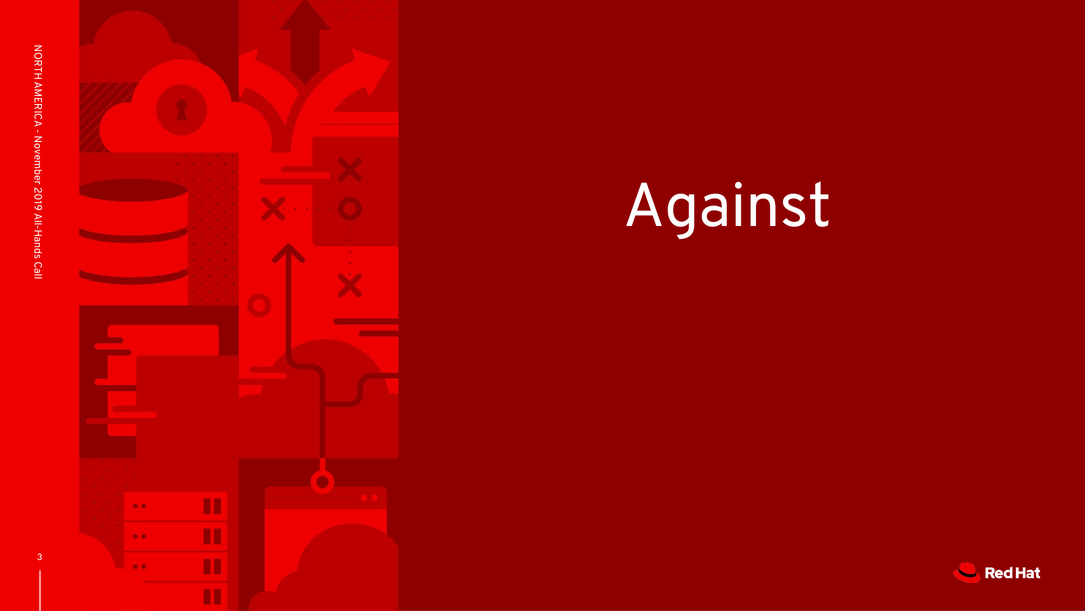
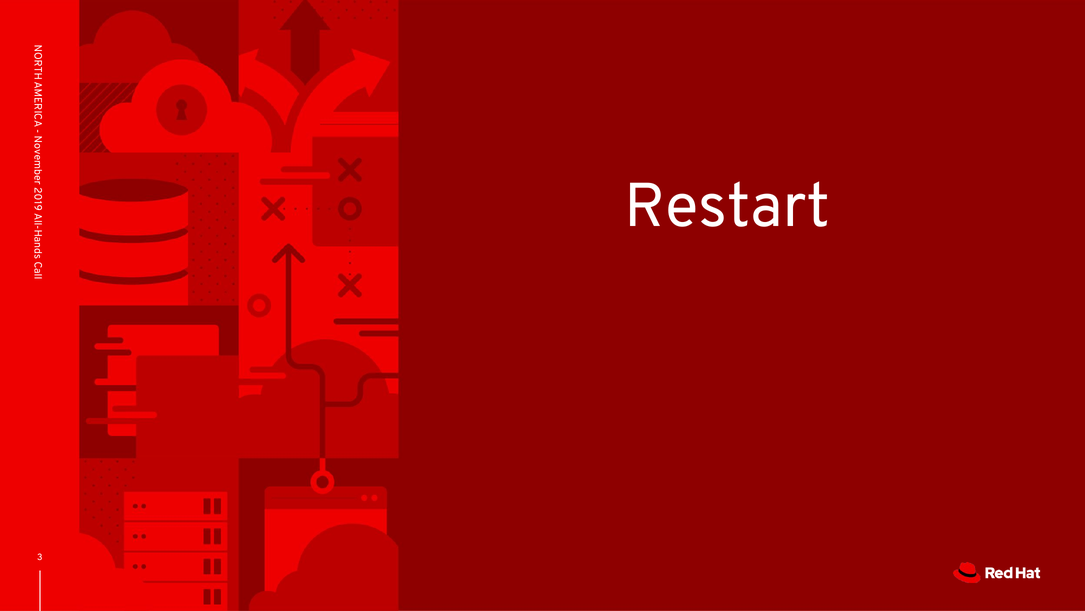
Against: Against -> Restart (727, 206)
